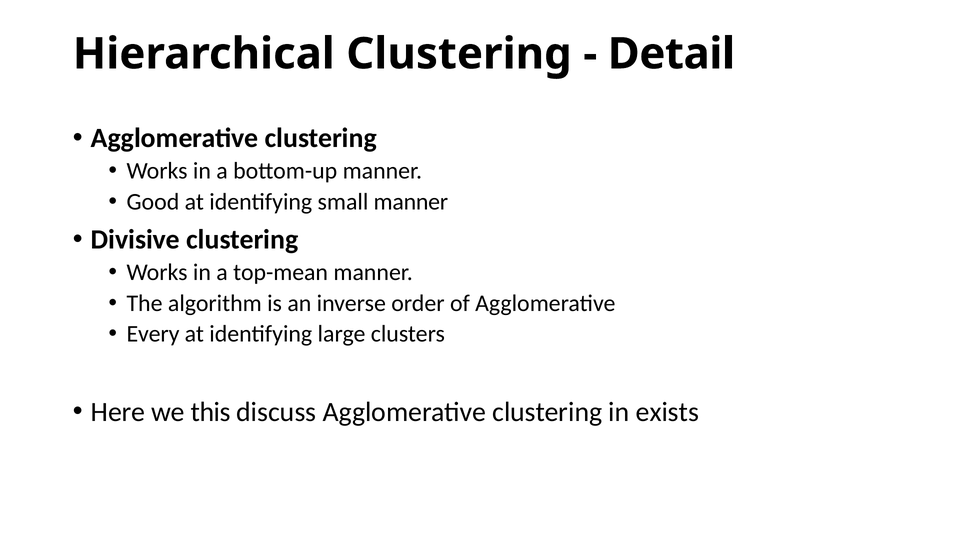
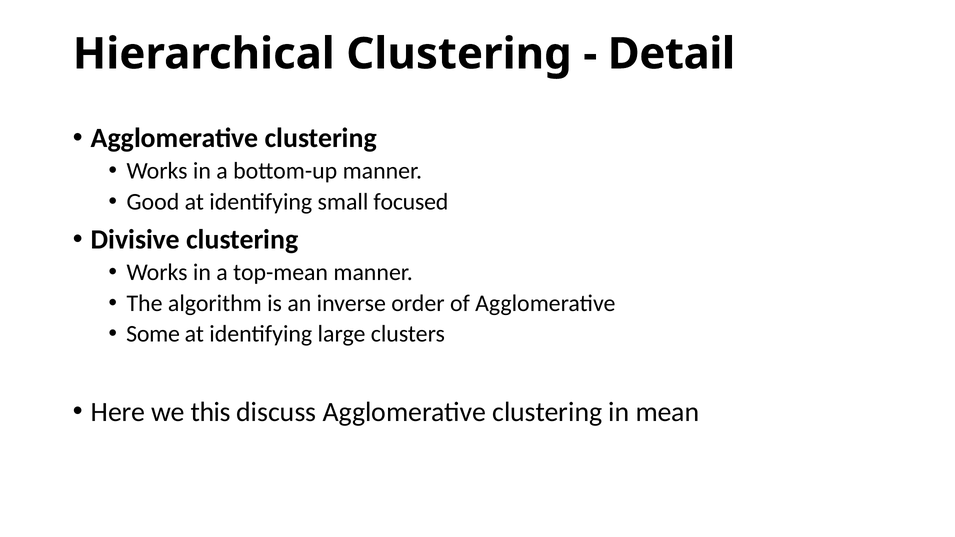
small manner: manner -> focused (411, 202)
Every: Every -> Some (153, 334)
exists: exists -> mean (667, 412)
